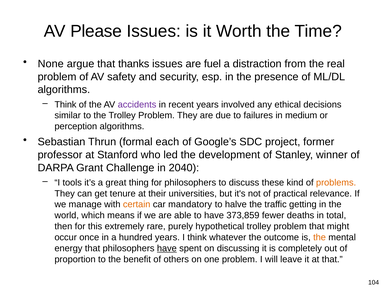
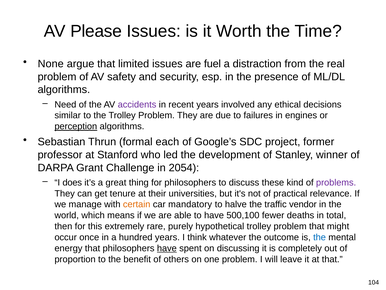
thanks: thanks -> limited (134, 64)
Think: Think -> Need (65, 104)
medium: medium -> engines (301, 115)
perception underline: none -> present (76, 126)
2040: 2040 -> 2054 (184, 167)
tools: tools -> does (72, 182)
problems colour: orange -> purple (336, 182)
getting: getting -> vendor (303, 204)
373,859: 373,859 -> 500,100 (243, 215)
the colour: orange -> blue (320, 237)
